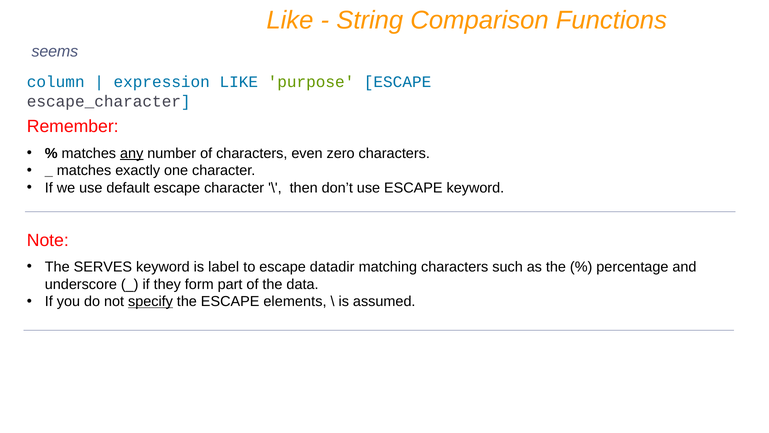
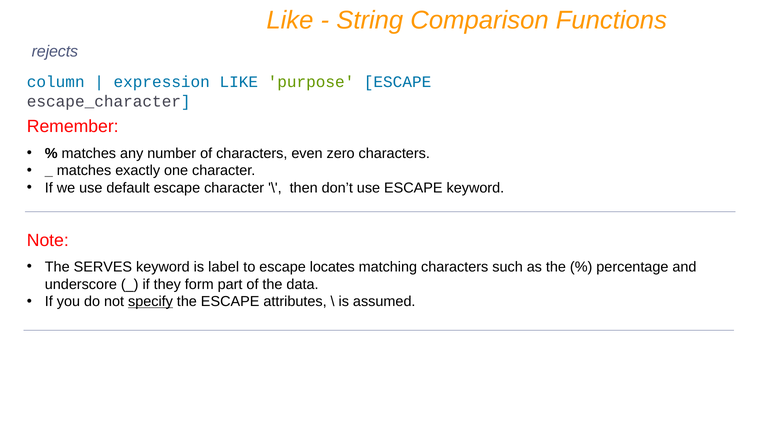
seems: seems -> rejects (55, 51)
any underline: present -> none (132, 153)
datadir: datadir -> locates (332, 267)
elements: elements -> attributes (295, 301)
